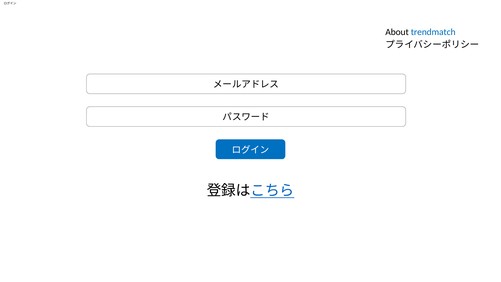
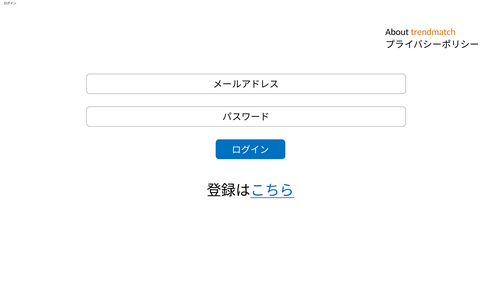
trendmatch colour: blue -> orange (433, 32)
